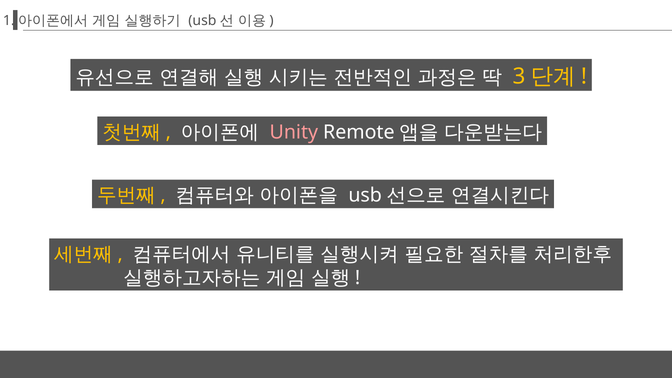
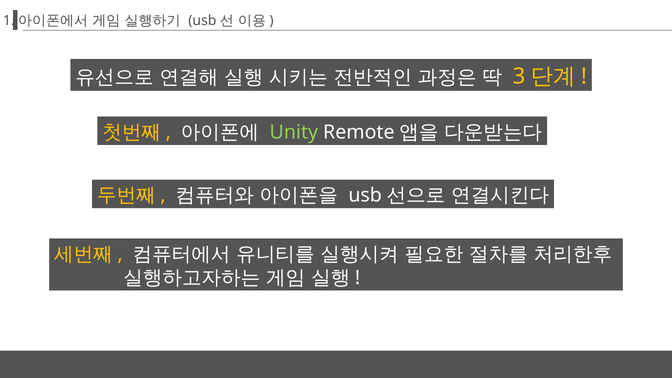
Unity colour: pink -> light green (294, 132)
